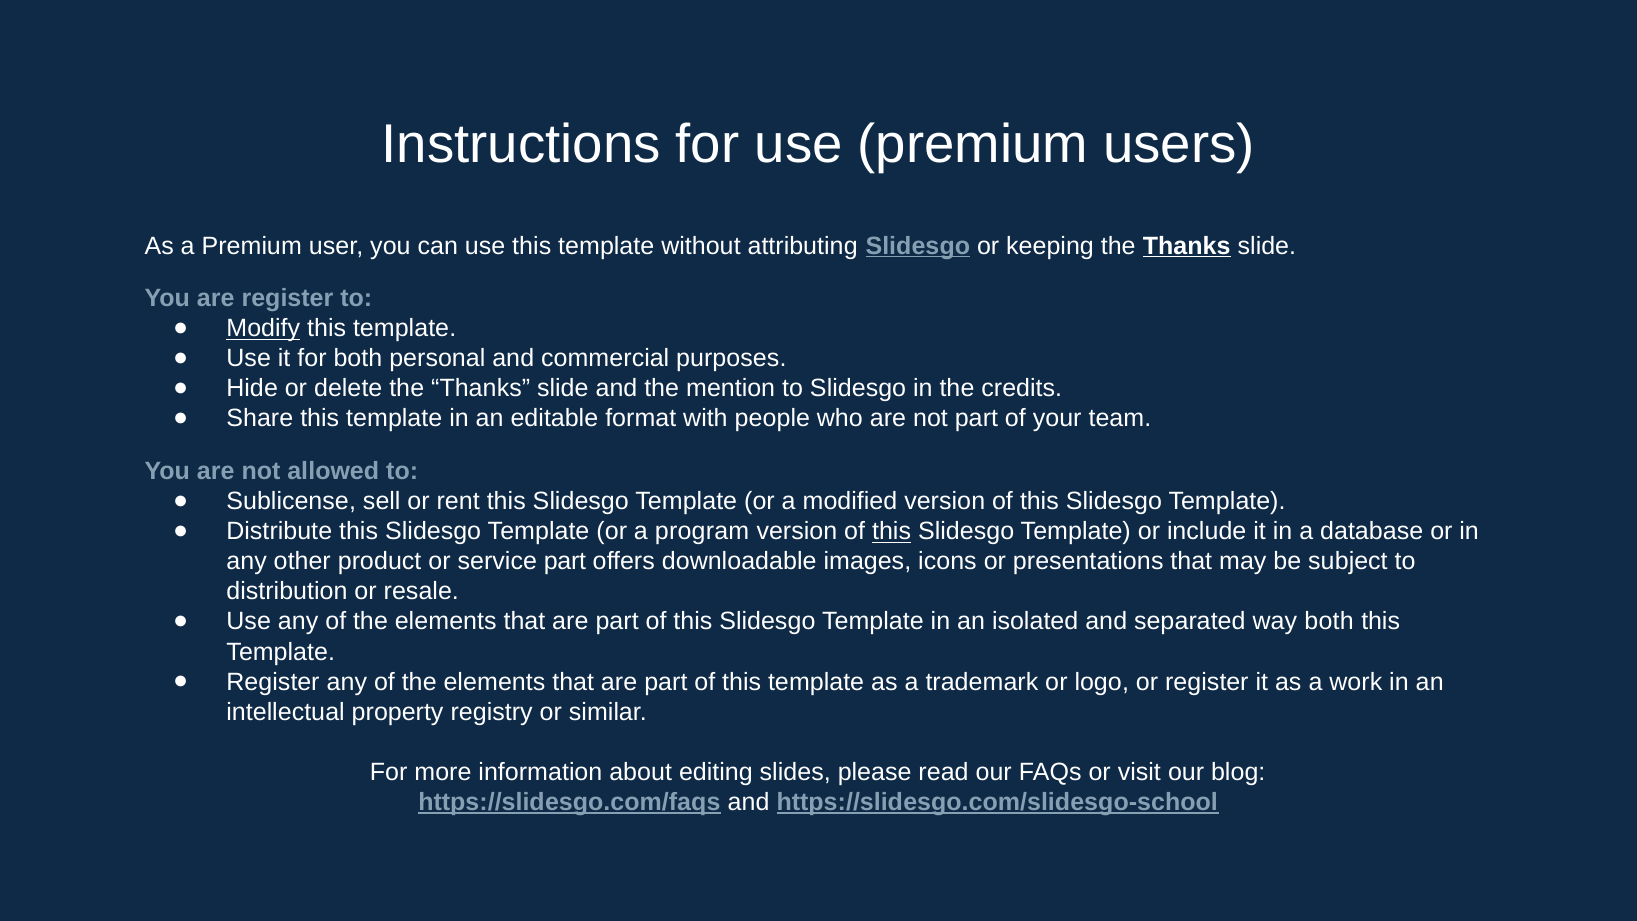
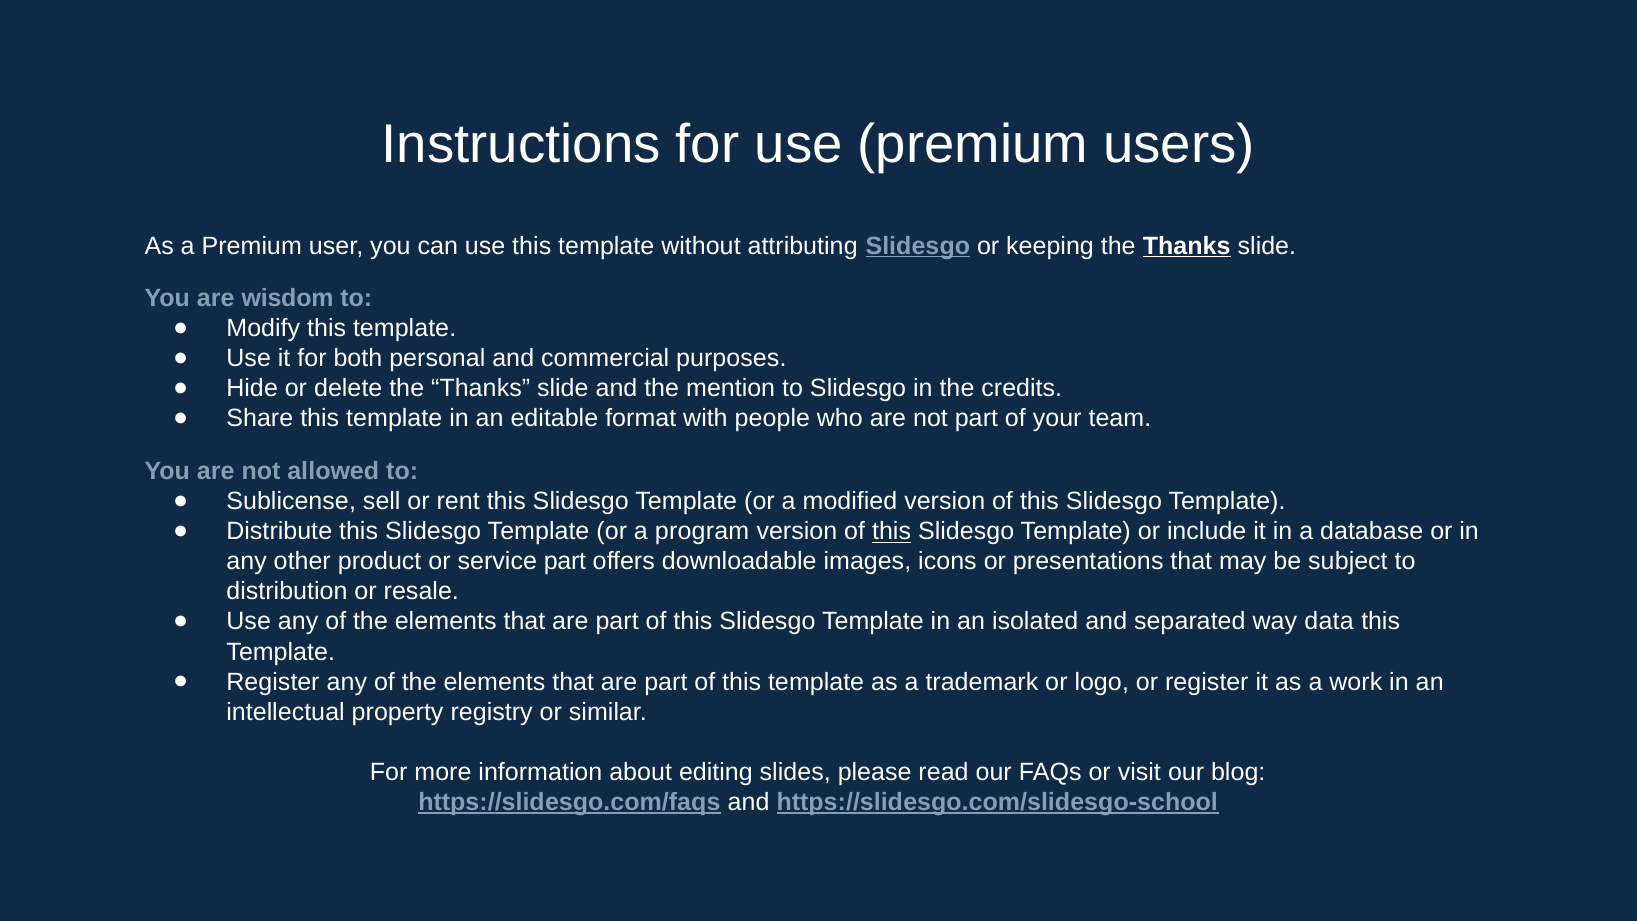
are register: register -> wisdom (288, 299)
Modify underline: present -> none (263, 329)
way both: both -> data (1329, 622)
